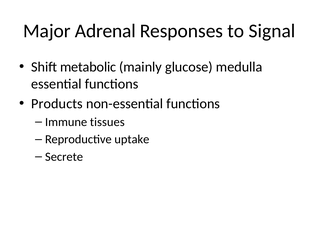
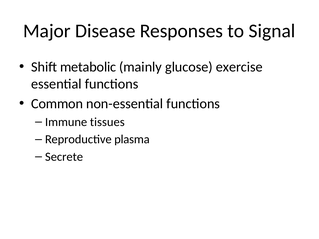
Adrenal: Adrenal -> Disease (105, 31)
medulla: medulla -> exercise (239, 67)
Products: Products -> Common (57, 104)
uptake: uptake -> plasma (132, 139)
